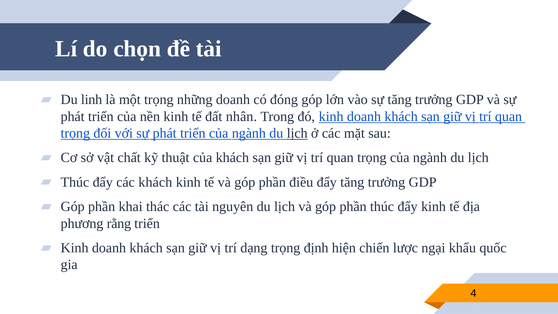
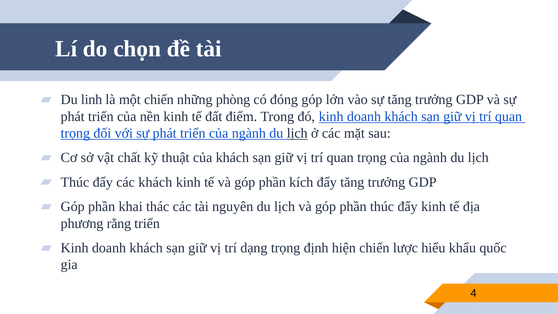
một trọng: trọng -> chiến (159, 100)
những doanh: doanh -> phòng (233, 100)
nhân: nhân -> điểm (241, 116)
điều: điều -> kích (301, 182)
ngại: ngại -> hiểu (433, 248)
